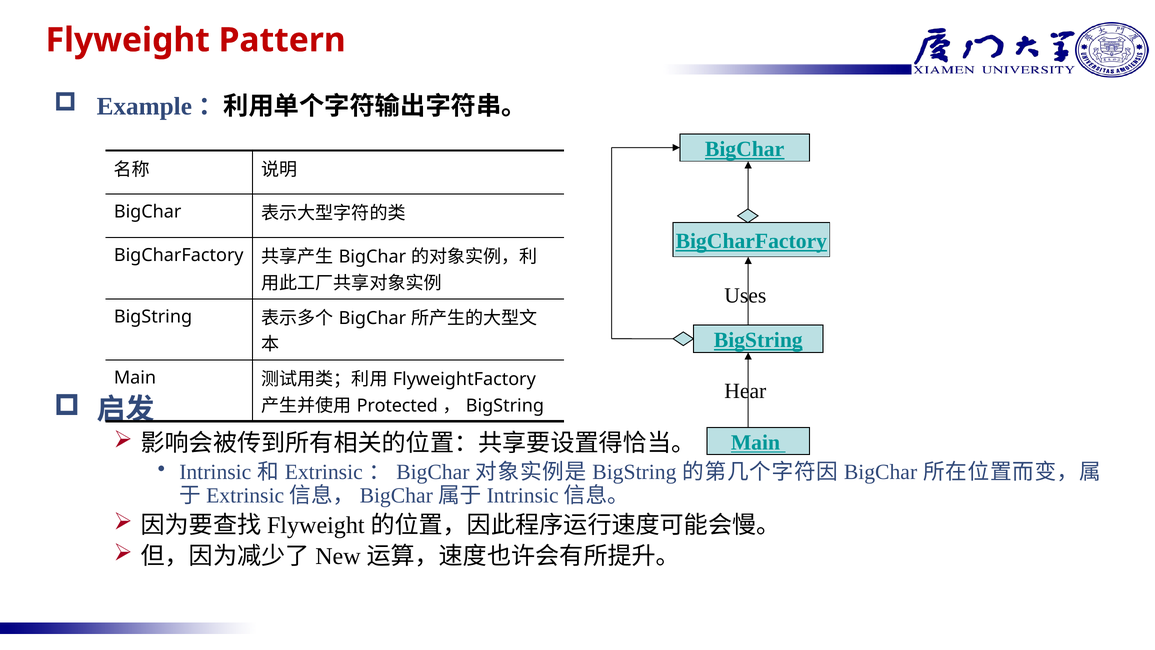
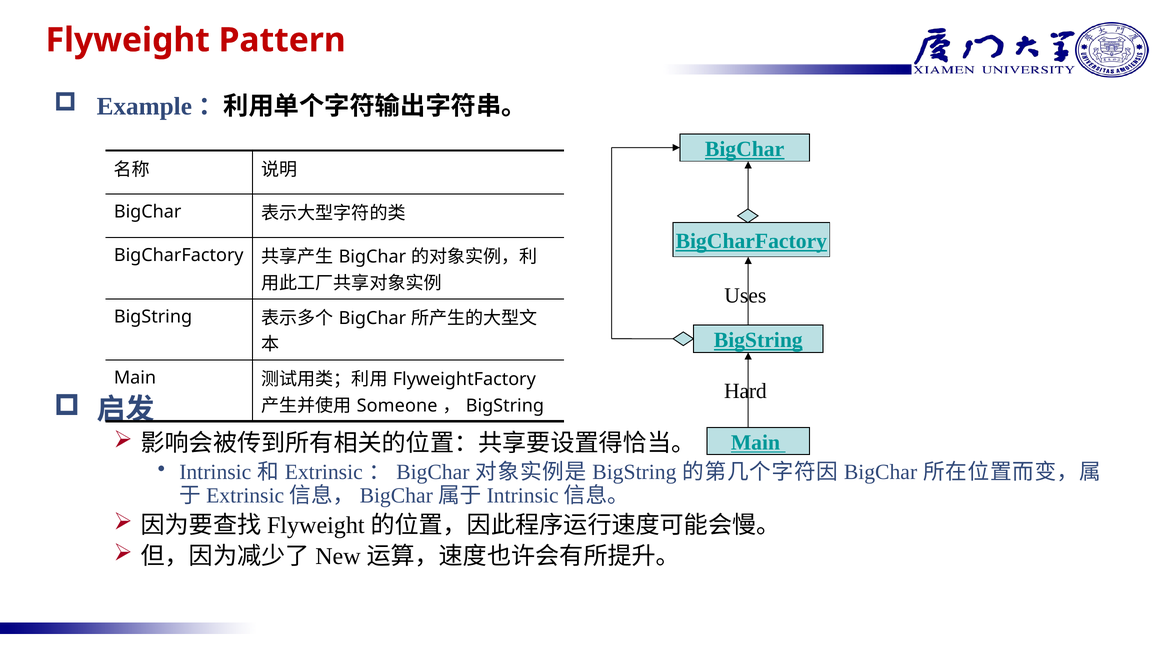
Hear: Hear -> Hard (745, 391)
Protected: Protected -> Someone (397, 405)
